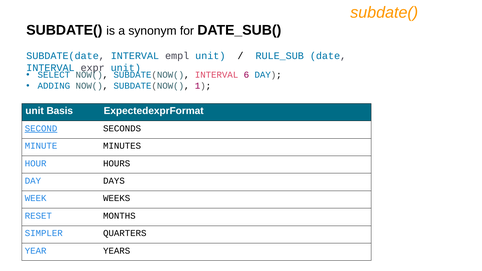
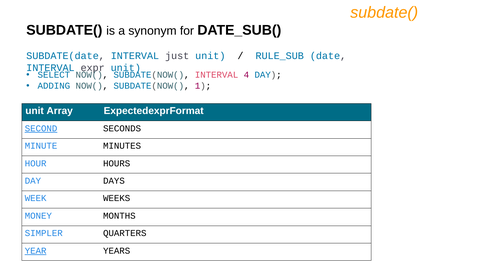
empl: empl -> just (177, 56)
6: 6 -> 4 (246, 75)
Basis: Basis -> Array (60, 111)
RESET: RESET -> MONEY (38, 216)
YEAR underline: none -> present (36, 251)
